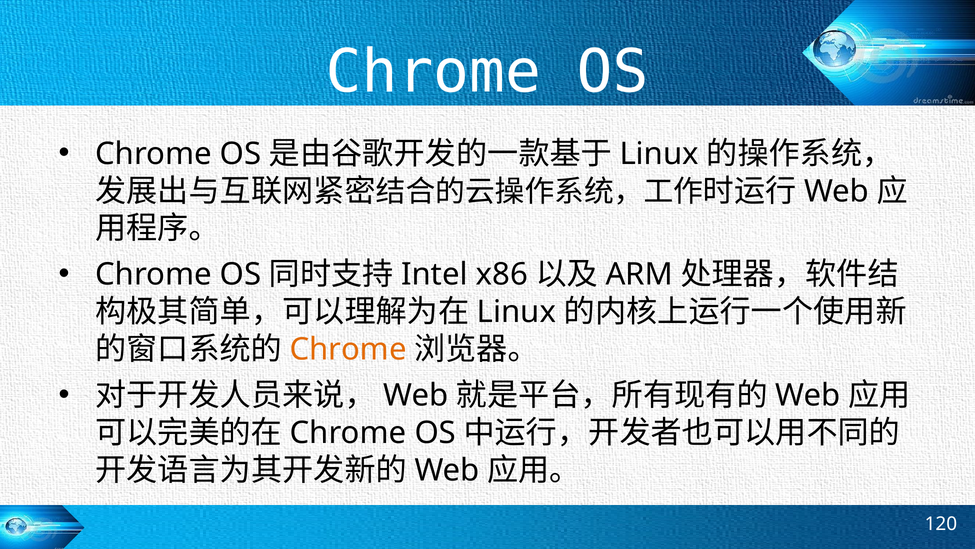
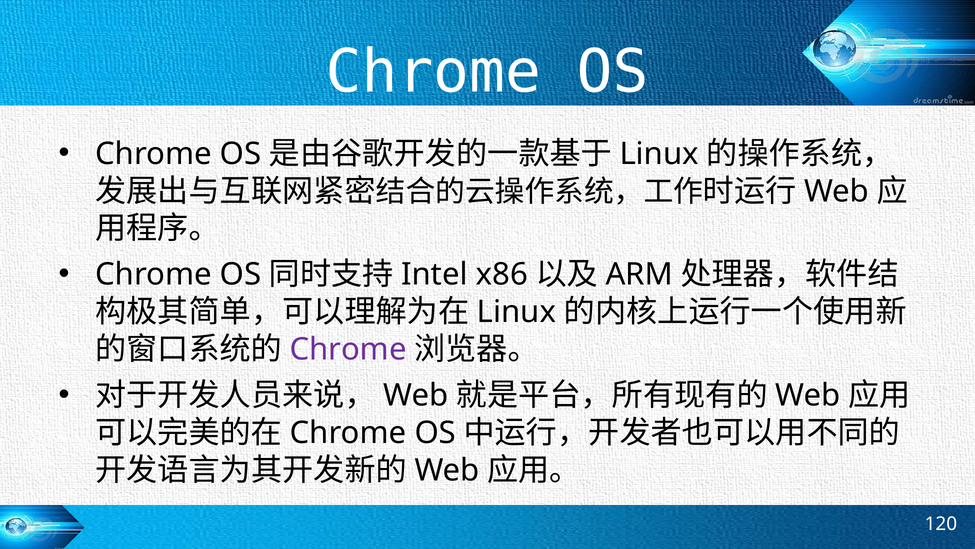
Chrome colour: orange -> purple (348, 349)
